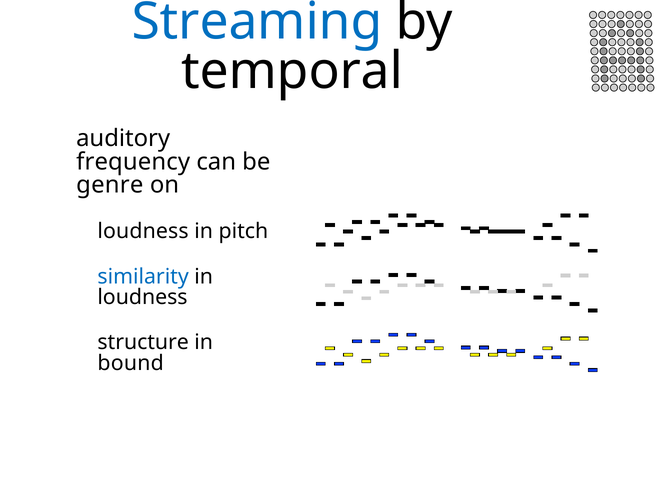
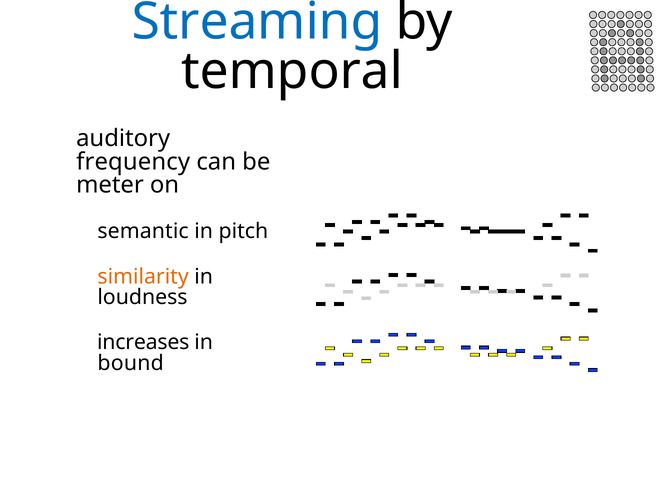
genre: genre -> meter (110, 185)
loudness: loudness -> semantic (143, 231)
similarity colour: blue -> orange (143, 276)
structure: structure -> increases (143, 342)
